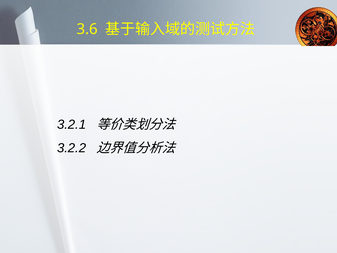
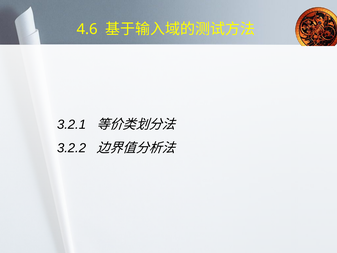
3.6: 3.6 -> 4.6 (87, 29)
